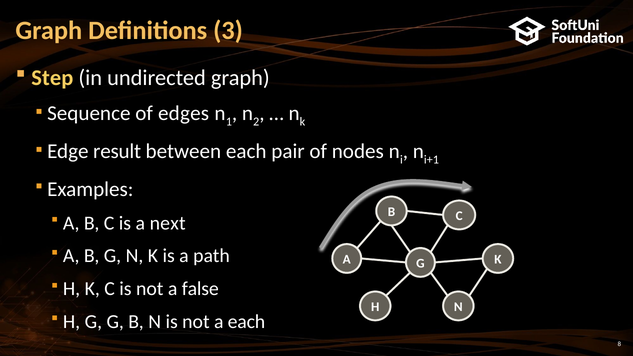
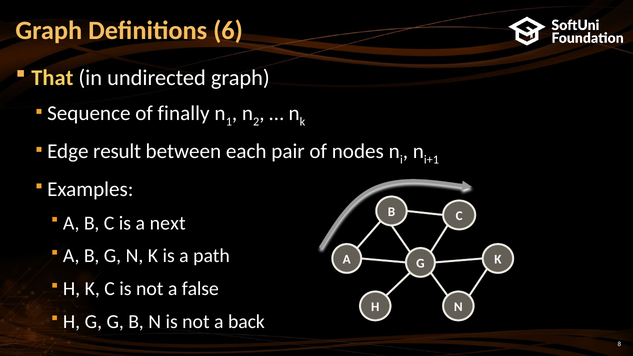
3: 3 -> 6 (228, 31)
Step: Step -> That (52, 78)
edges: edges -> finally (184, 113)
a each: each -> back (246, 322)
